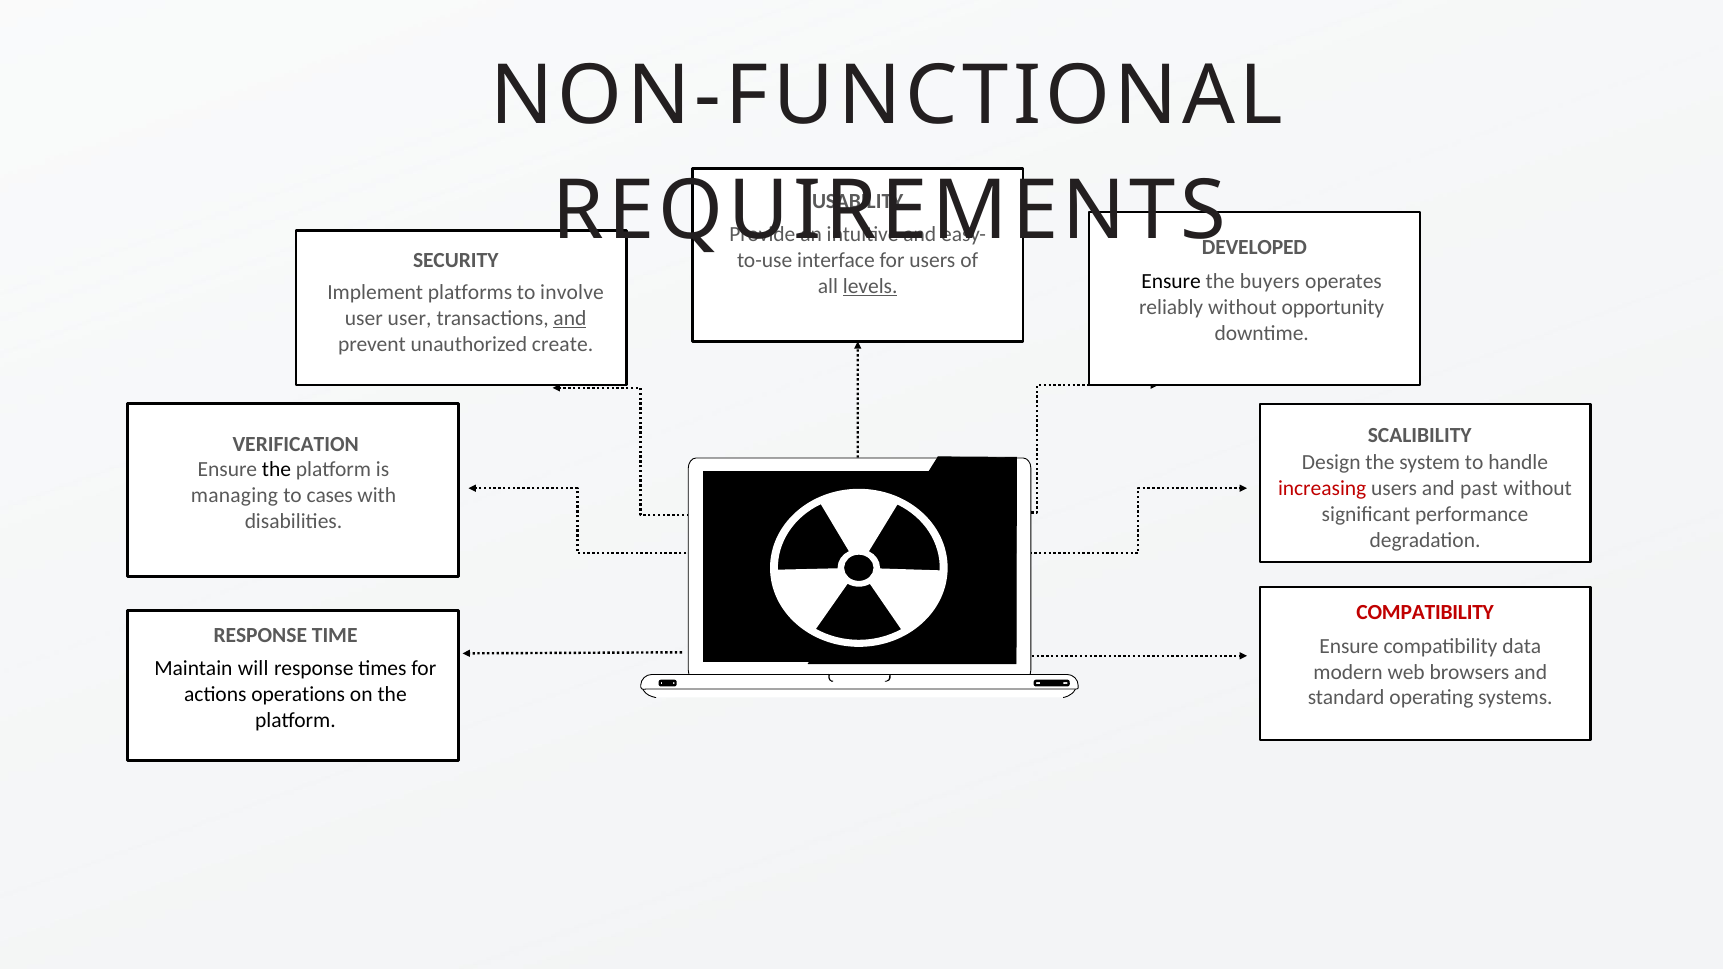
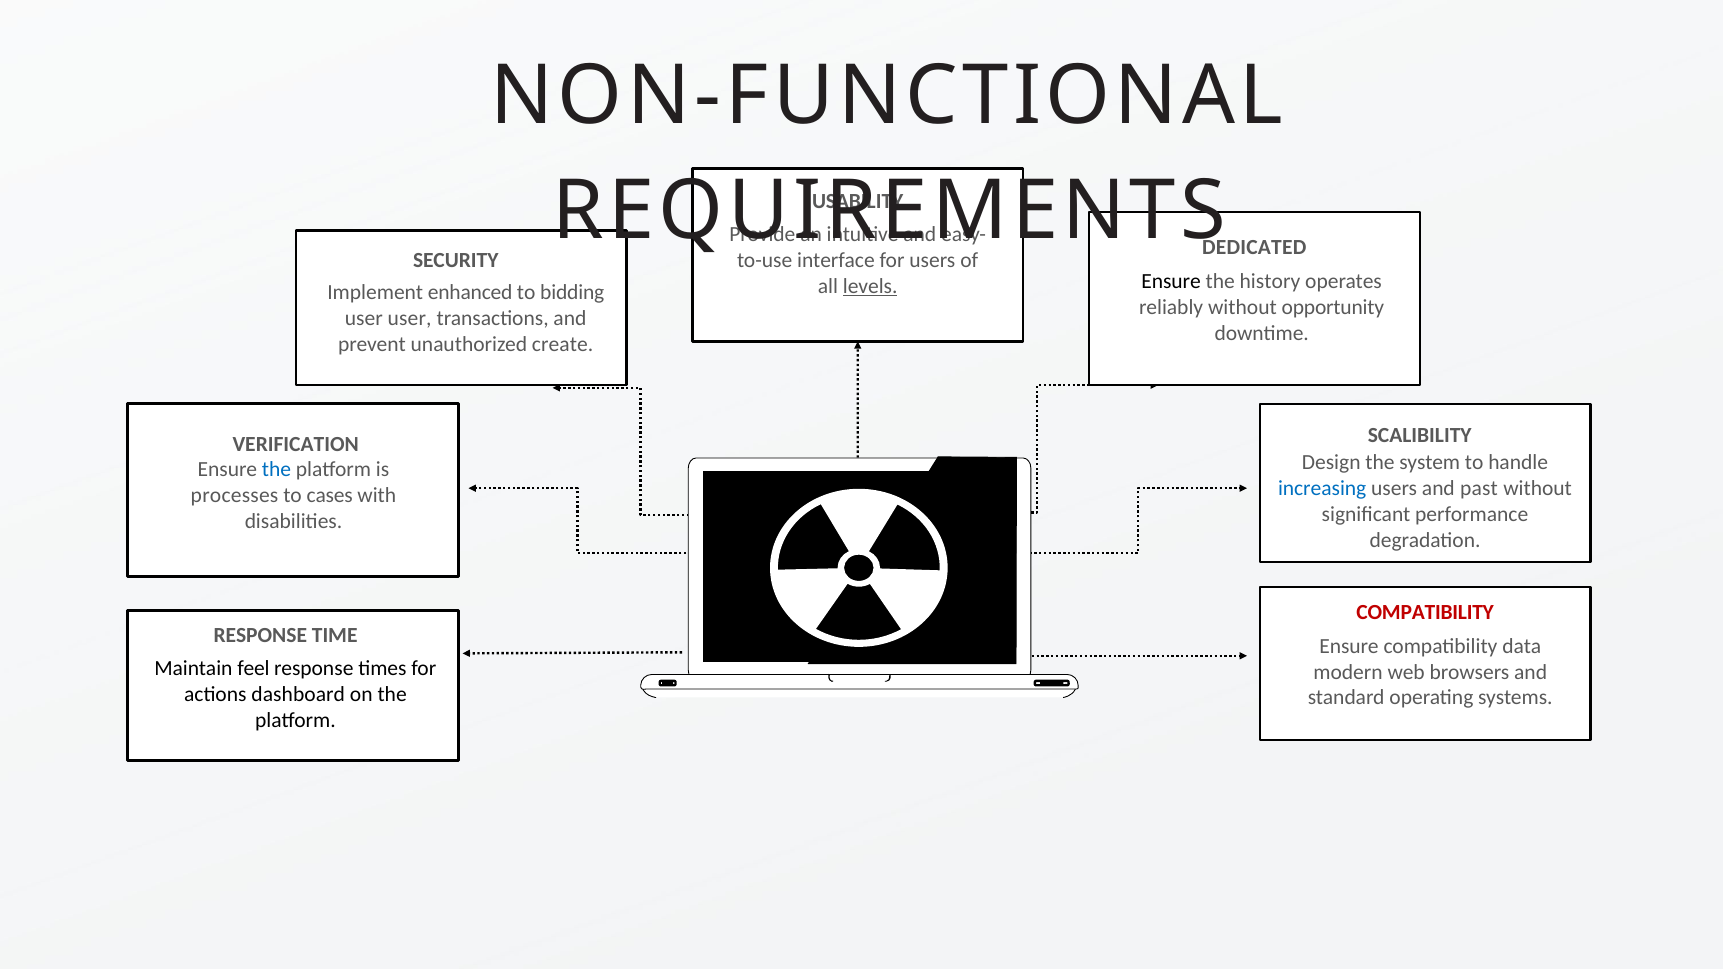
DEVELOPED: DEVELOPED -> DEDICATED (1254, 247)
buyers: buyers -> history (1270, 282)
platforms: platforms -> enhanced (470, 292)
involve: involve -> bidding (572, 292)
and underline: present -> none (570, 318)
the colour: black -> blue (277, 469)
increasing colour: red -> blue (1322, 489)
managing: managing -> processes (235, 495)
will: will -> feel (253, 669)
operations: operations -> dashboard (298, 695)
